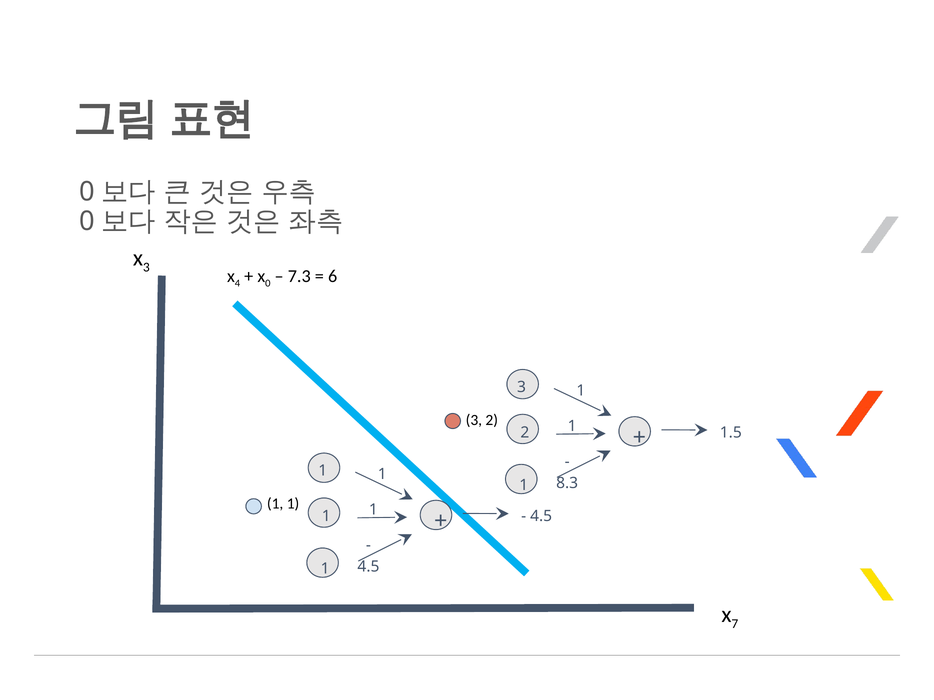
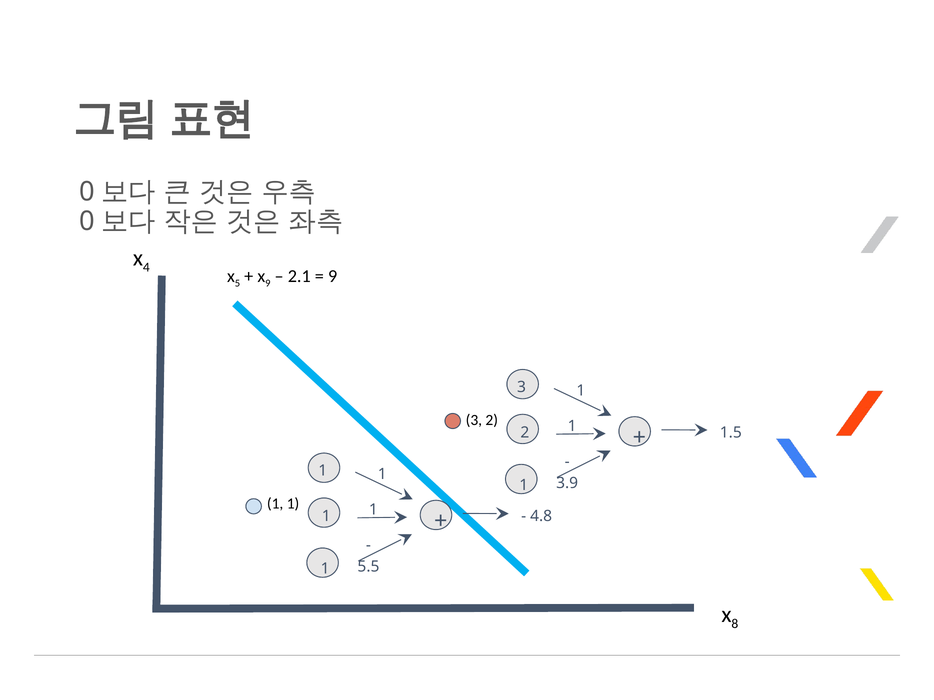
3: 3 -> 4 (146, 267)
4: 4 -> 5 (237, 283)
0: 0 -> 9 (268, 283)
7.3: 7.3 -> 2.1 (299, 276)
6: 6 -> 9 (333, 276)
8.3: 8.3 -> 3.9 (567, 483)
4.5: 4.5 -> 4.8 (541, 517)
4.5: 4.5 -> 5.5 (368, 567)
7: 7 -> 8 (735, 624)
